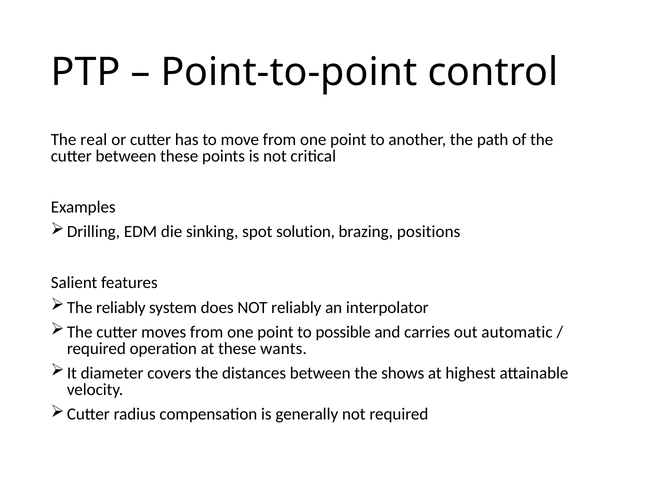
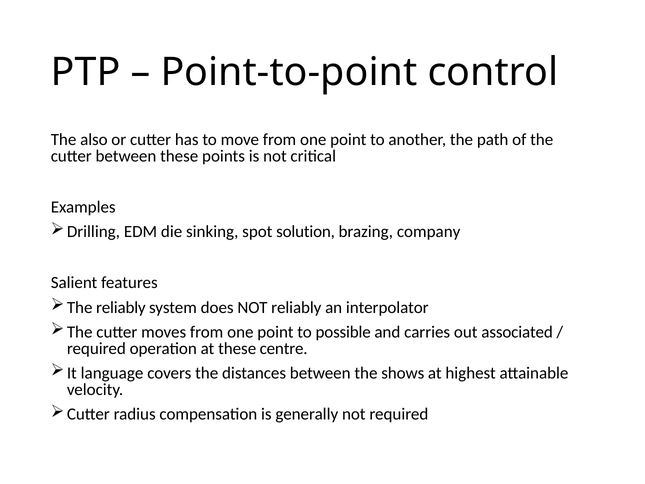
real: real -> also (94, 140)
positions: positions -> company (429, 232)
automatic: automatic -> associated (517, 332)
wants: wants -> centre (284, 348)
diameter: diameter -> language (112, 373)
